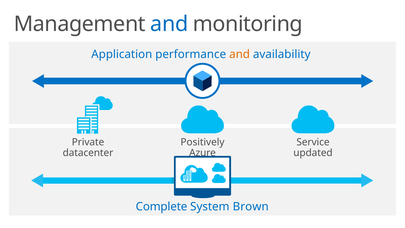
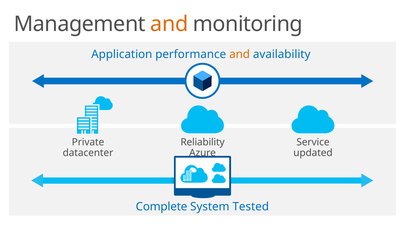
and colour: blue -> orange (169, 24)
Positively: Positively -> Reliability (203, 142)
Brown: Brown -> Tested (251, 207)
